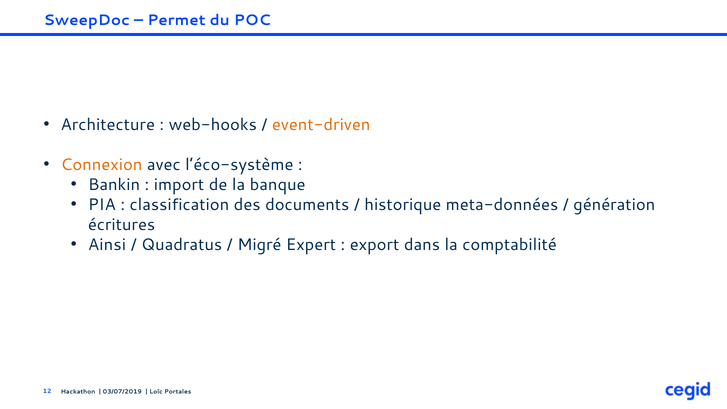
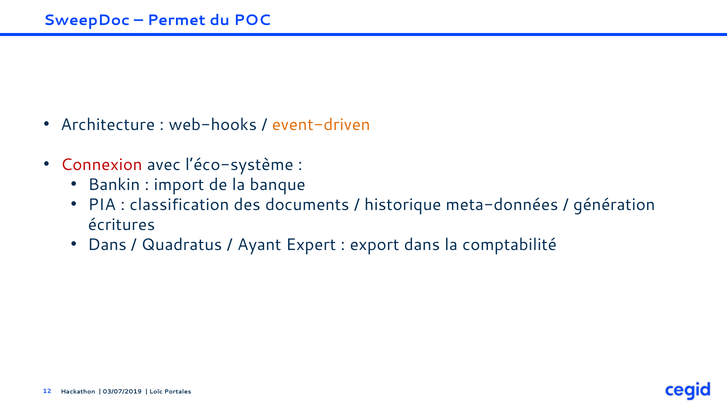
Connexion colour: orange -> red (102, 165)
Ainsi: Ainsi -> Dans (107, 245)
Migré: Migré -> Ayant (259, 245)
